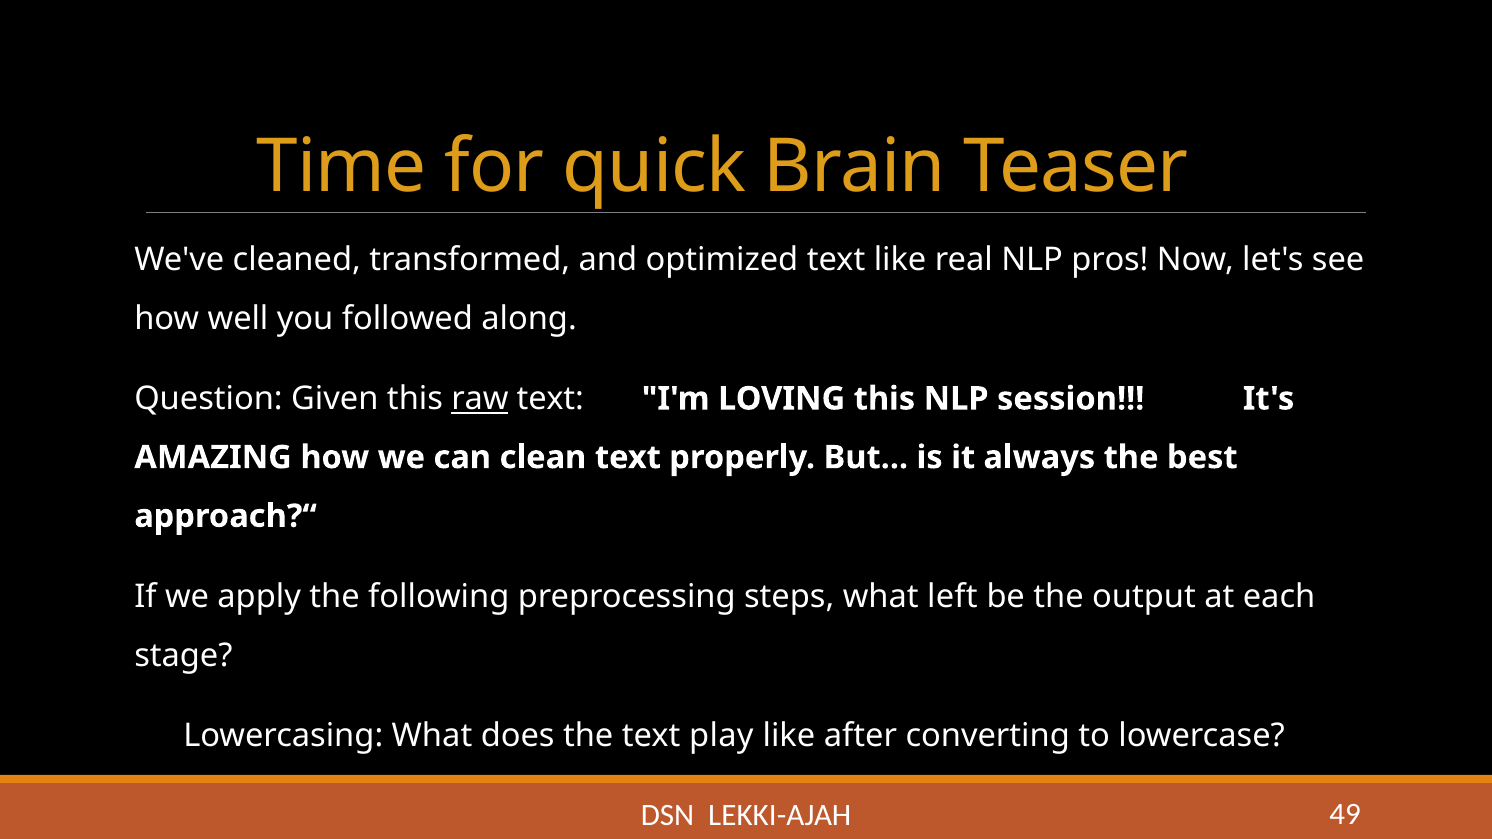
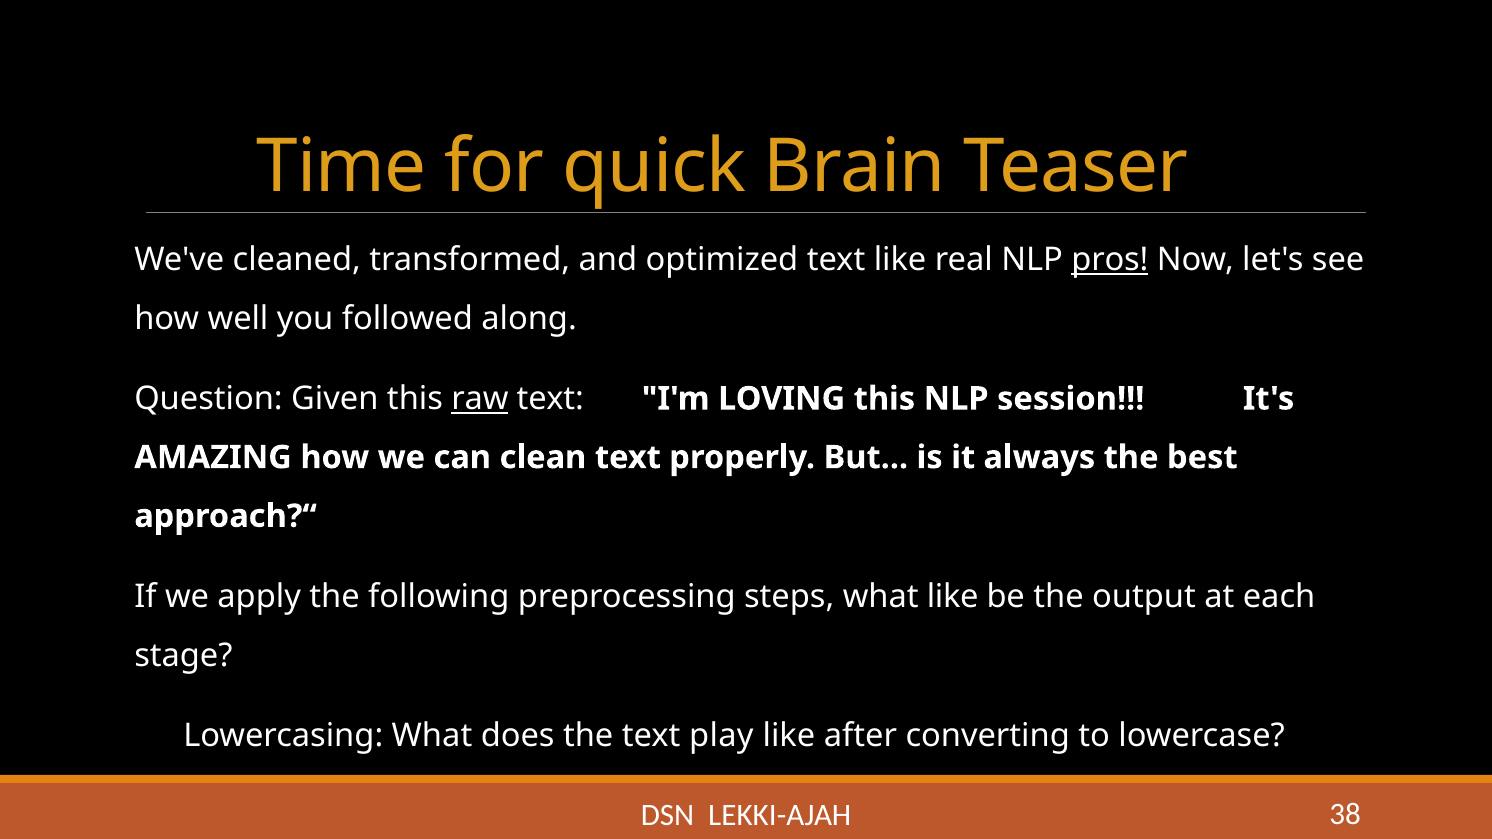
pros underline: none -> present (1110, 260)
what left: left -> like (953, 597)
49: 49 -> 38 (1345, 815)
